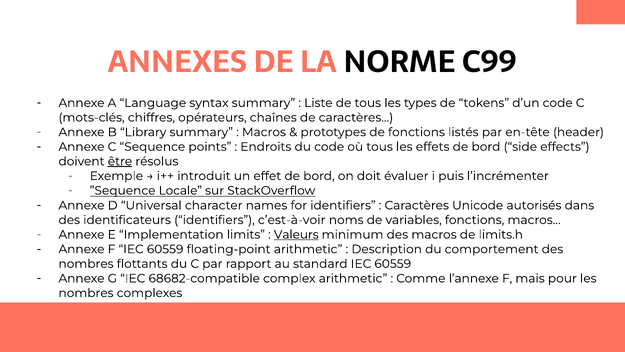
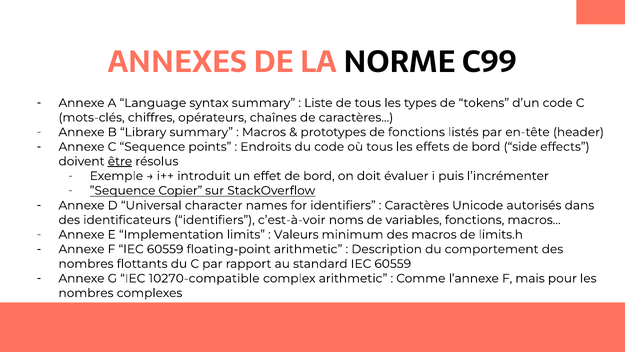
Locale: Locale -> Copier (180, 190)
Valeurs underline: present -> none (296, 234)
68682-compatible: 68682-compatible -> 10270-compatible (204, 278)
